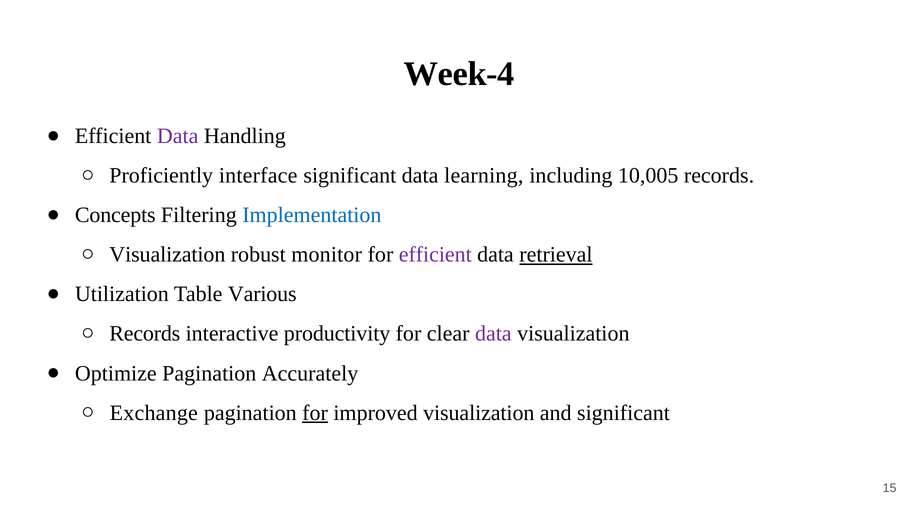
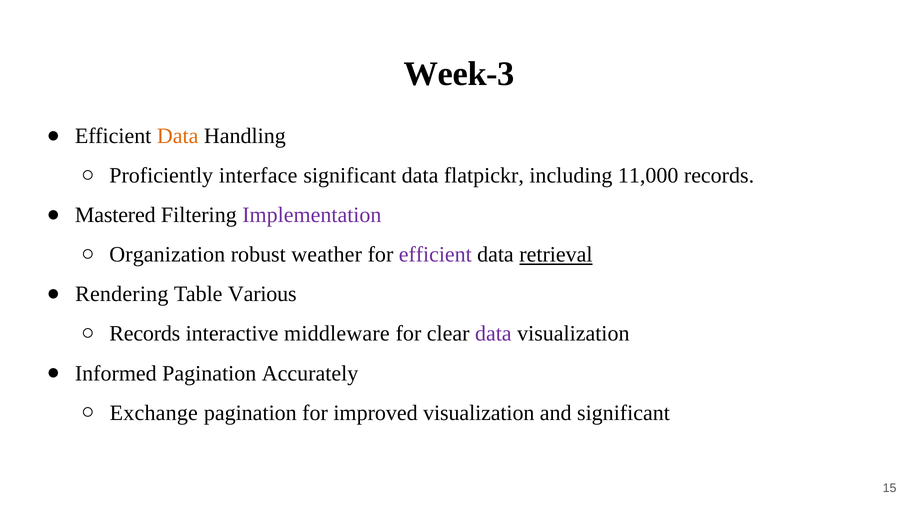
Week-4: Week-4 -> Week-3 (459, 74)
Data colour: purple -> orange (178, 136)
learning: learning -> flatpickr (484, 176)
10,005: 10,005 -> 11,000 (648, 176)
Concepts: Concepts -> Mastered (115, 215)
Implementation colour: blue -> purple (312, 215)
Visualization: Visualization -> Organization (167, 255)
monitor: monitor -> weather (327, 255)
Utilization: Utilization -> Rendering (122, 294)
productivity: productivity -> middleware (337, 334)
Optimize: Optimize -> Informed (116, 374)
for underline: present -> none (315, 413)
